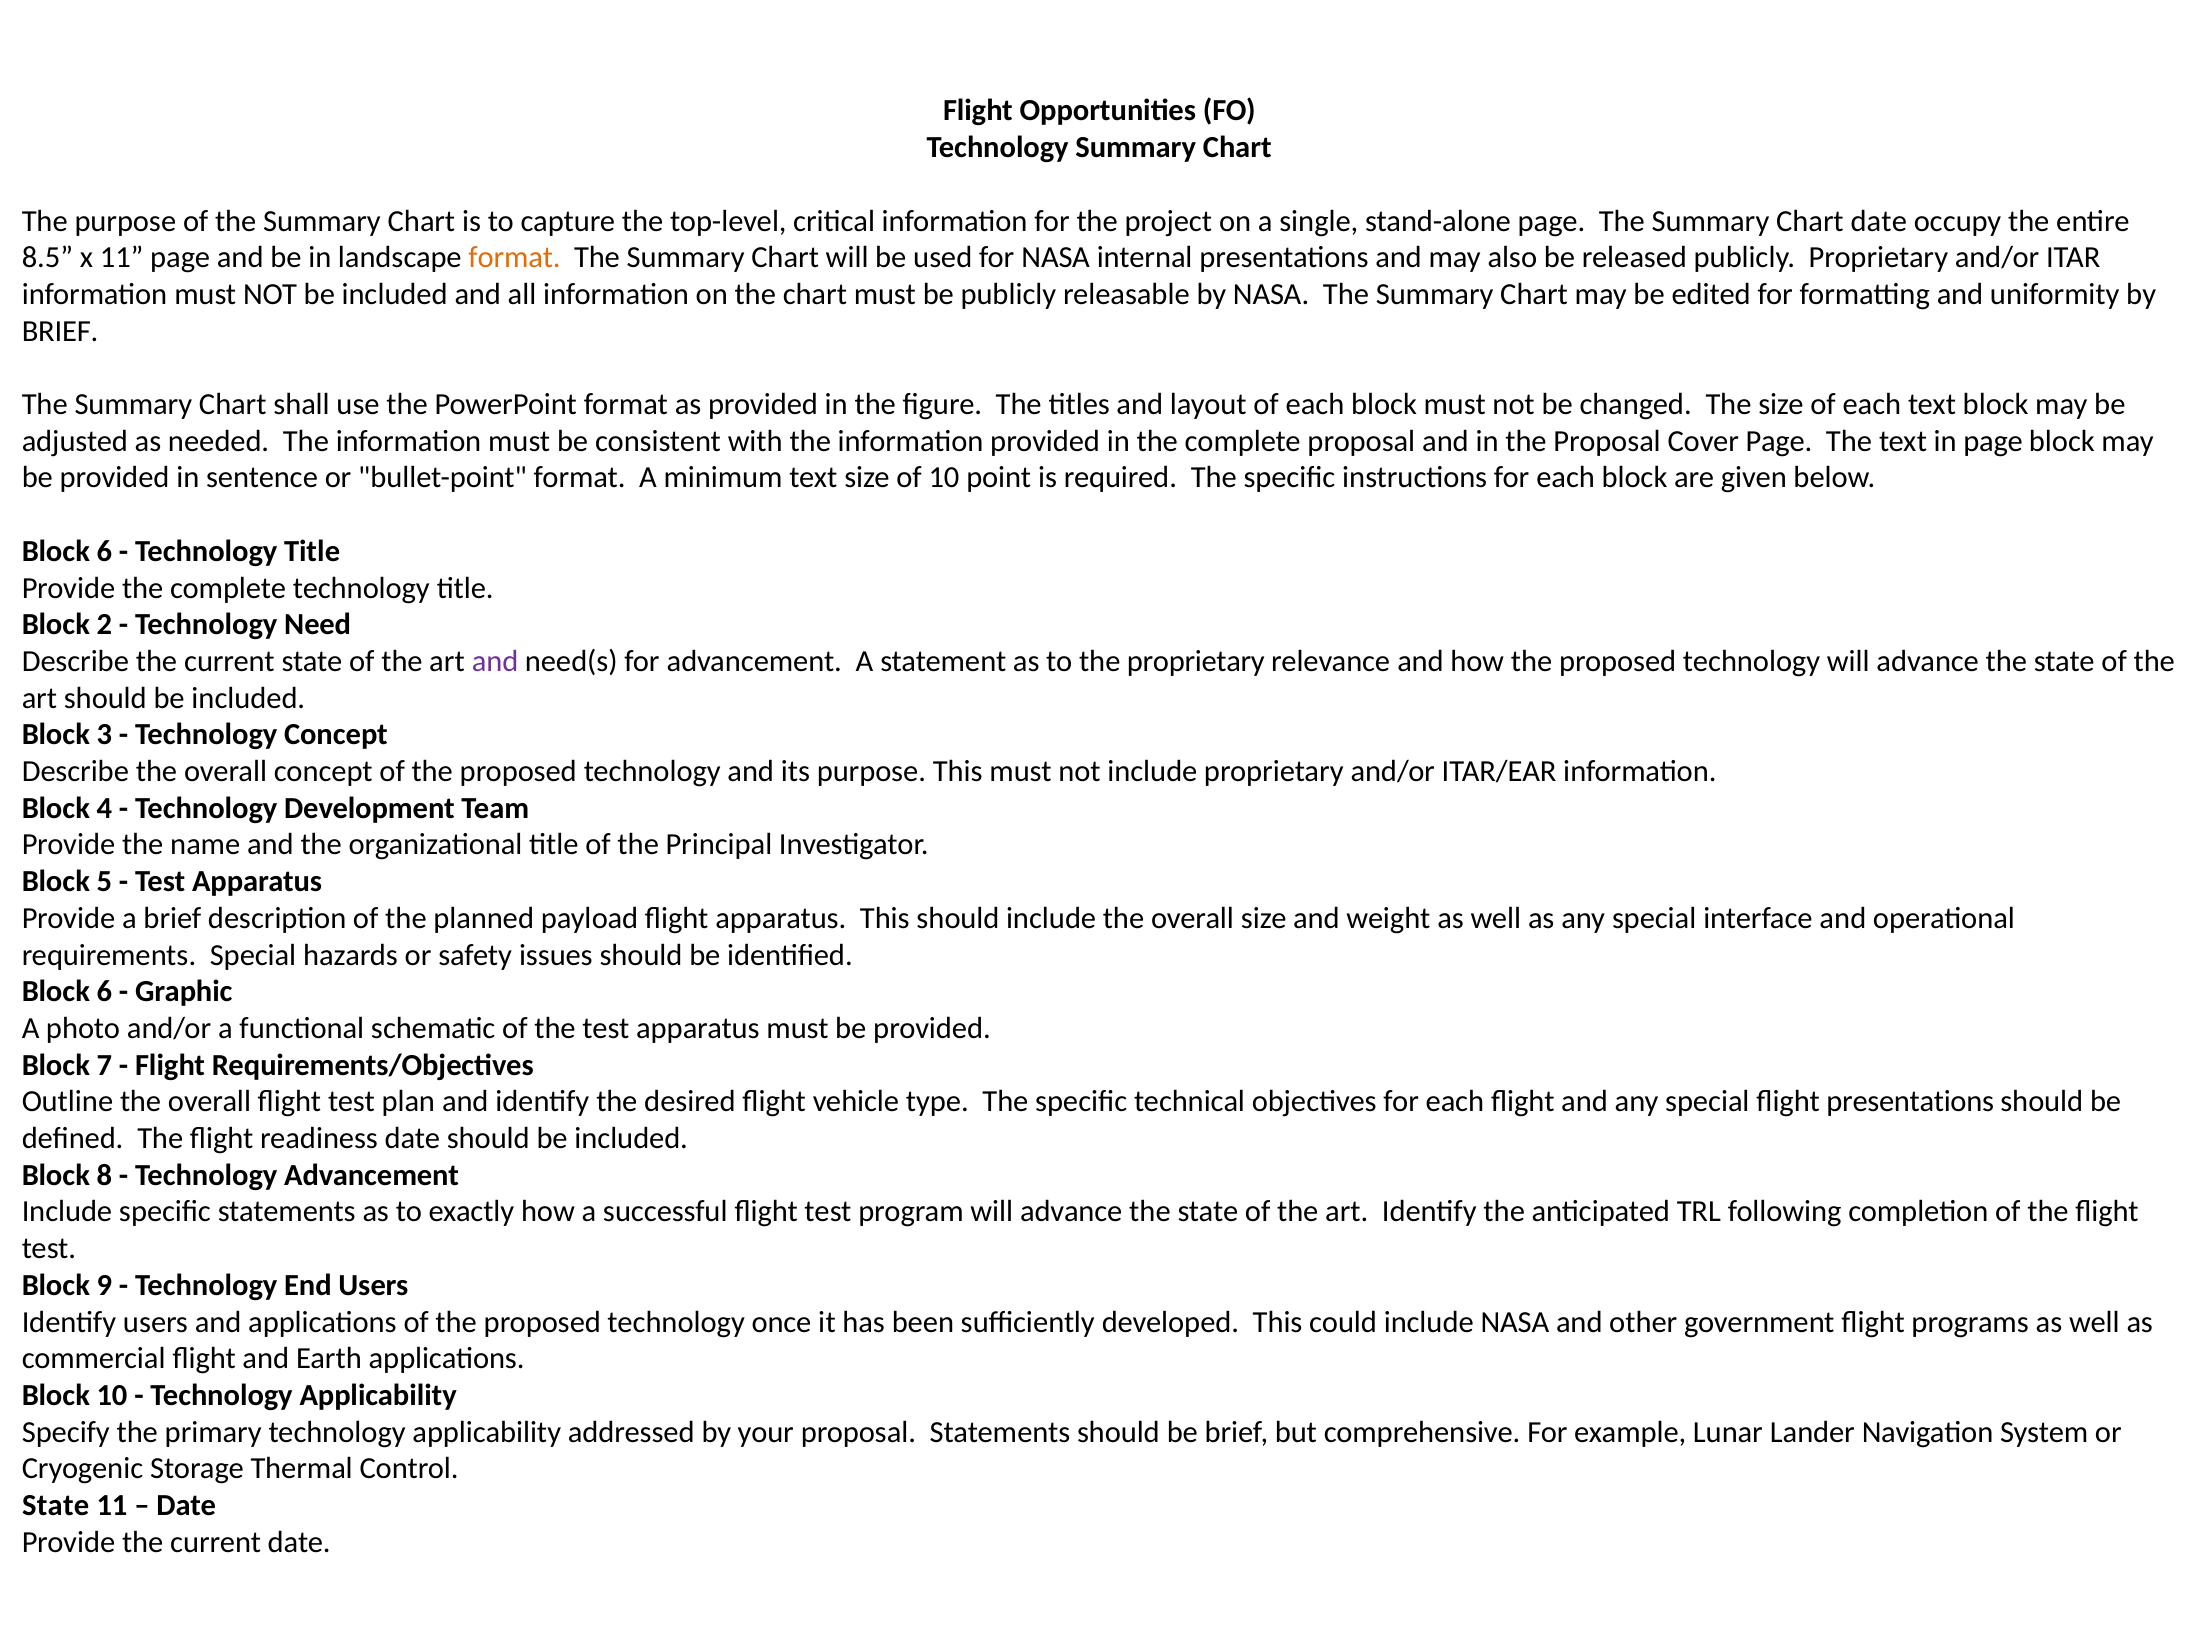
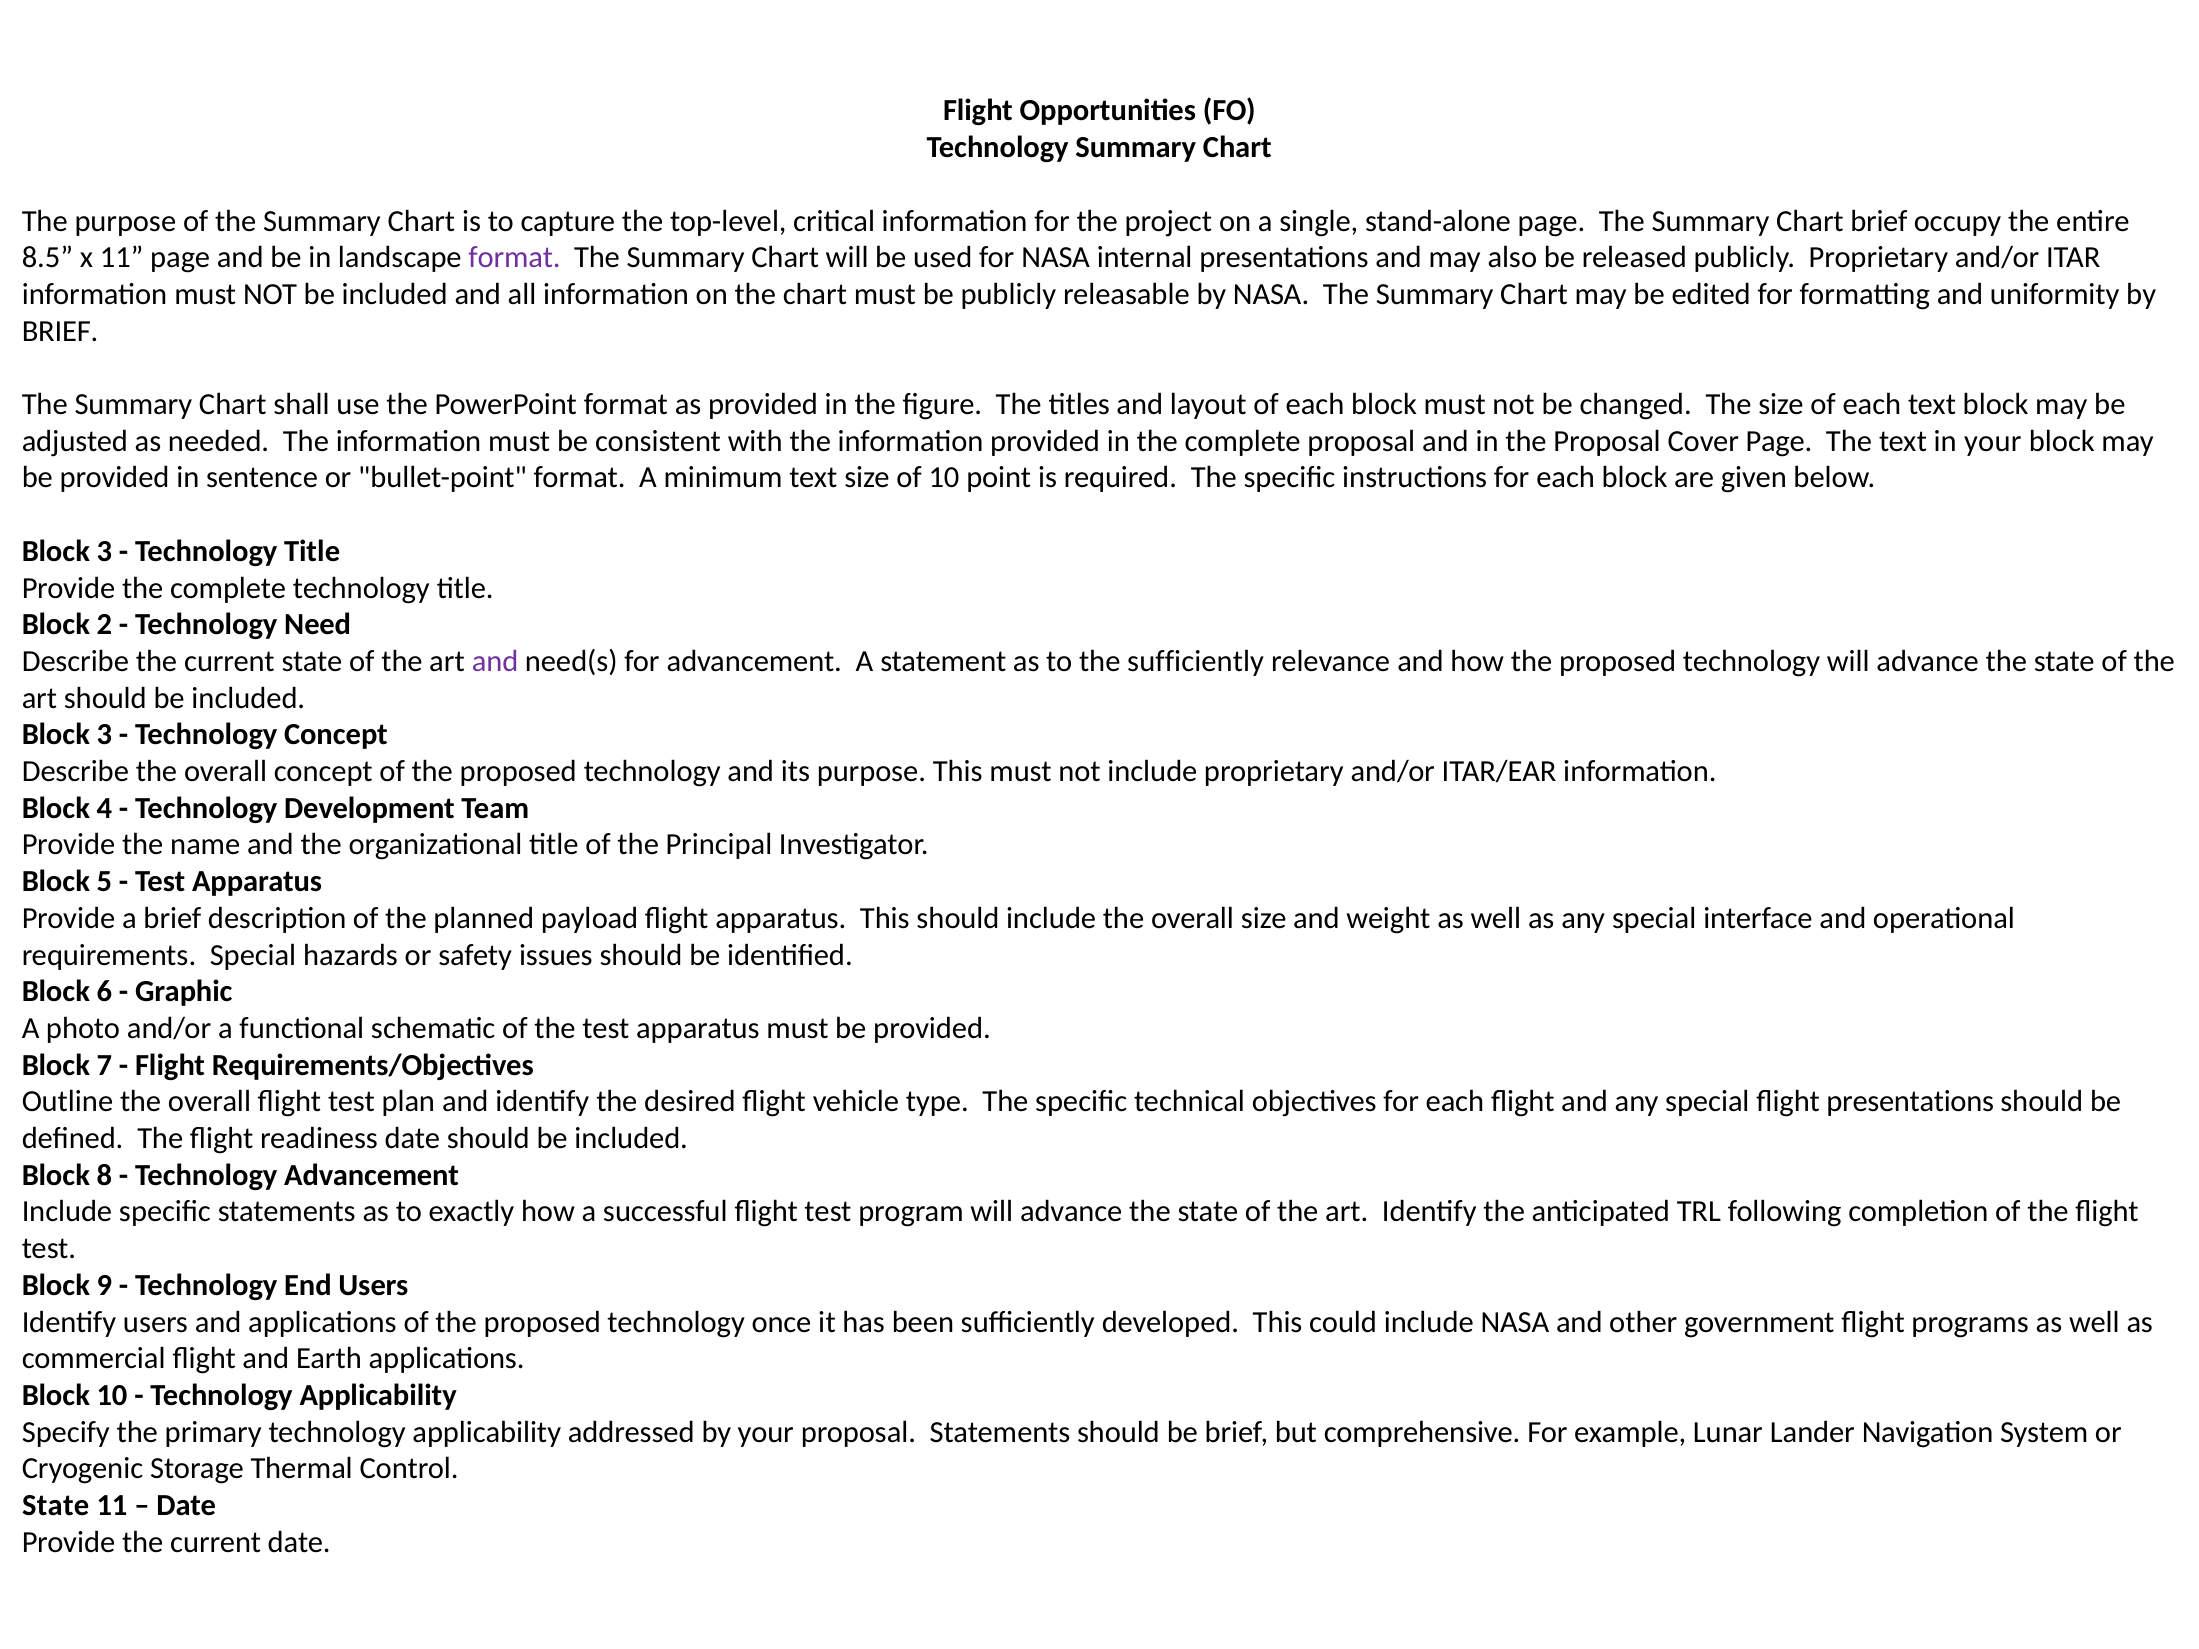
Chart date: date -> brief (1879, 221)
format colour: orange -> purple (515, 258)
in page: page -> your (1993, 441)
6: 6 -> 3 (104, 551)
the proprietary: proprietary -> sufficiently (1196, 661)
